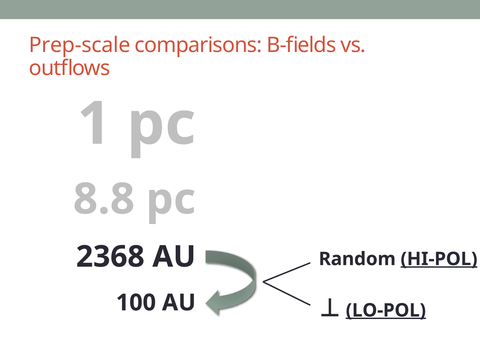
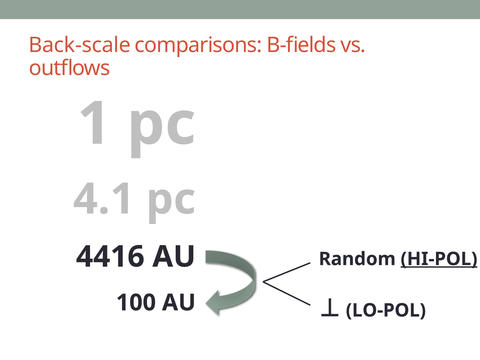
Prep-scale: Prep-scale -> Back-scale (80, 45)
8.8: 8.8 -> 4.1 (104, 199)
2368: 2368 -> 4416 (110, 257)
LO-POL underline: present -> none (386, 310)
